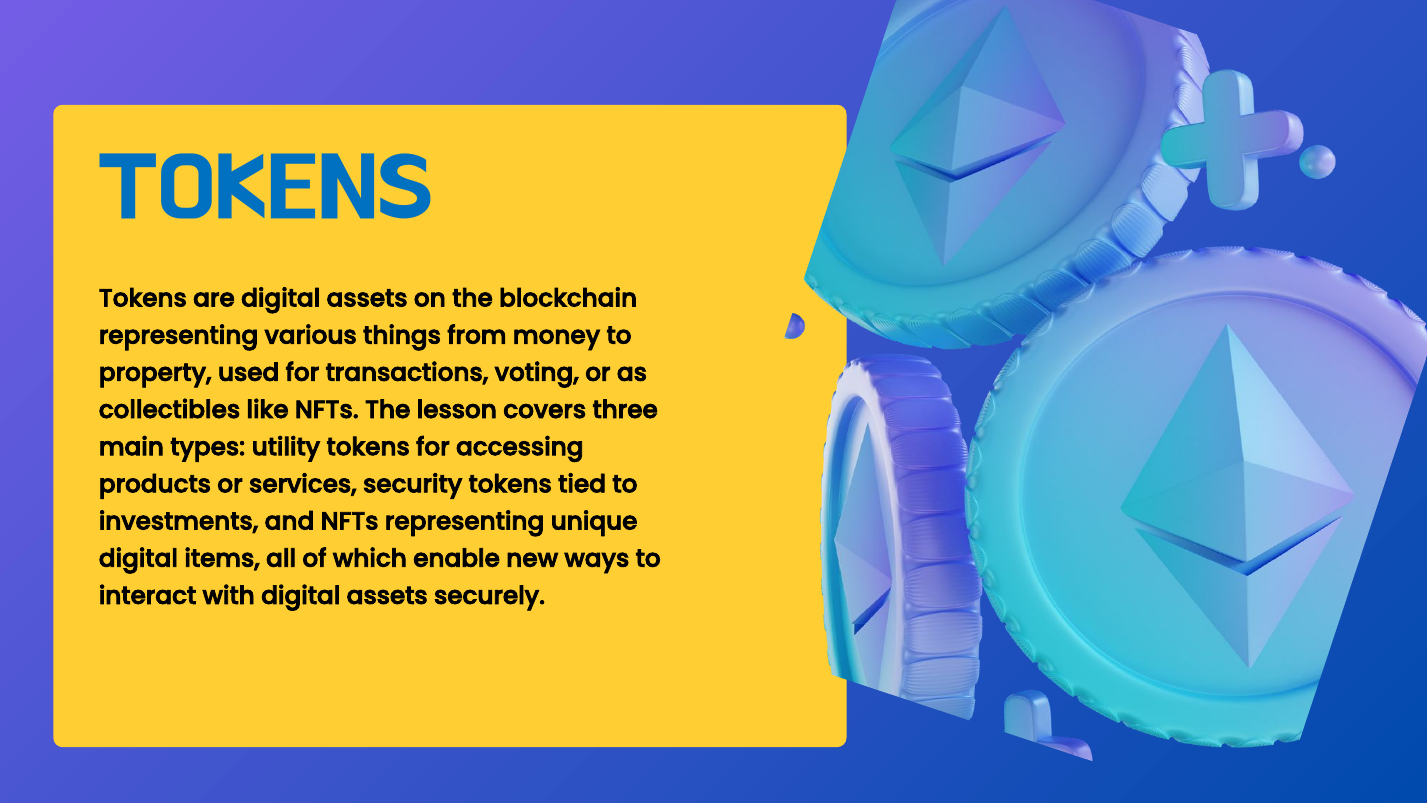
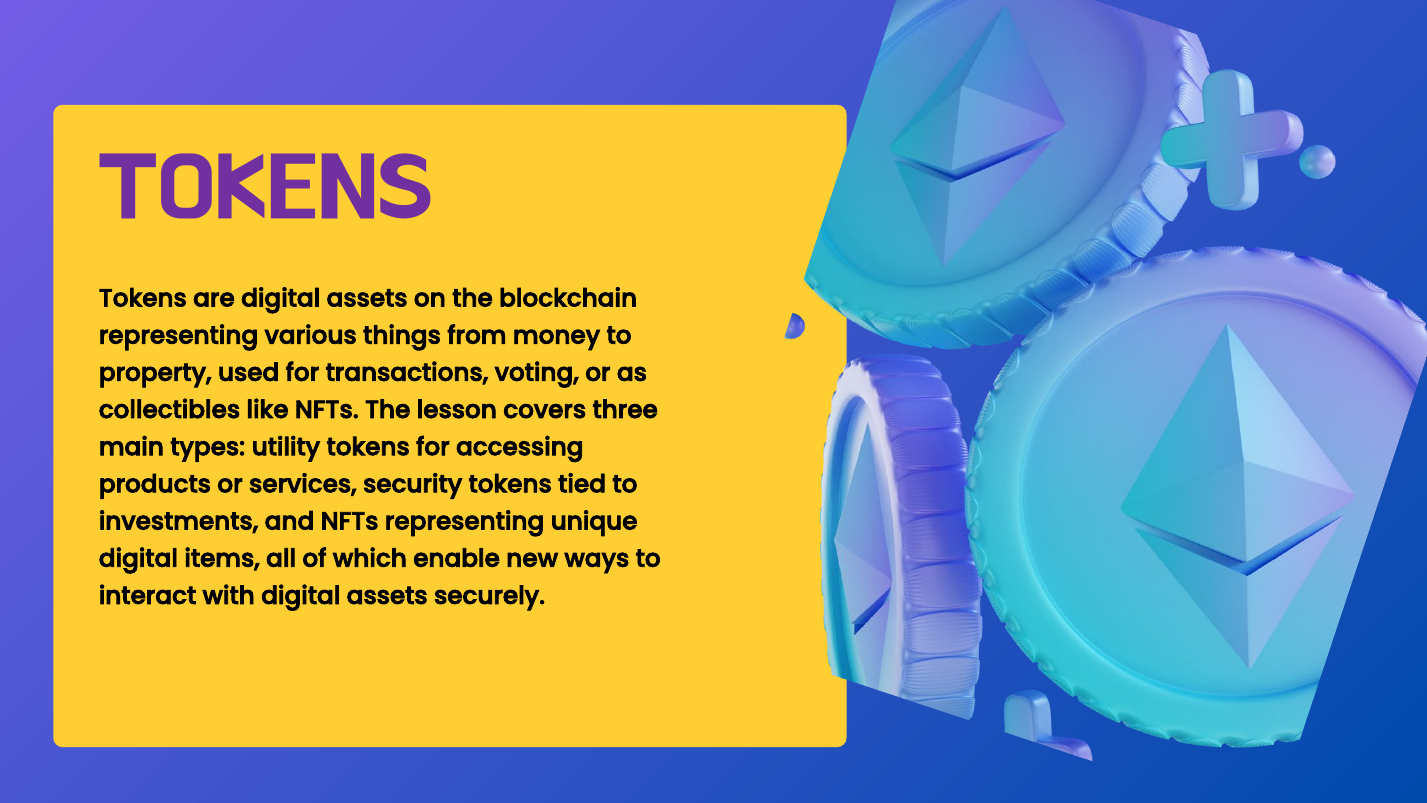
TOKENS colour: blue -> purple (266, 185)
